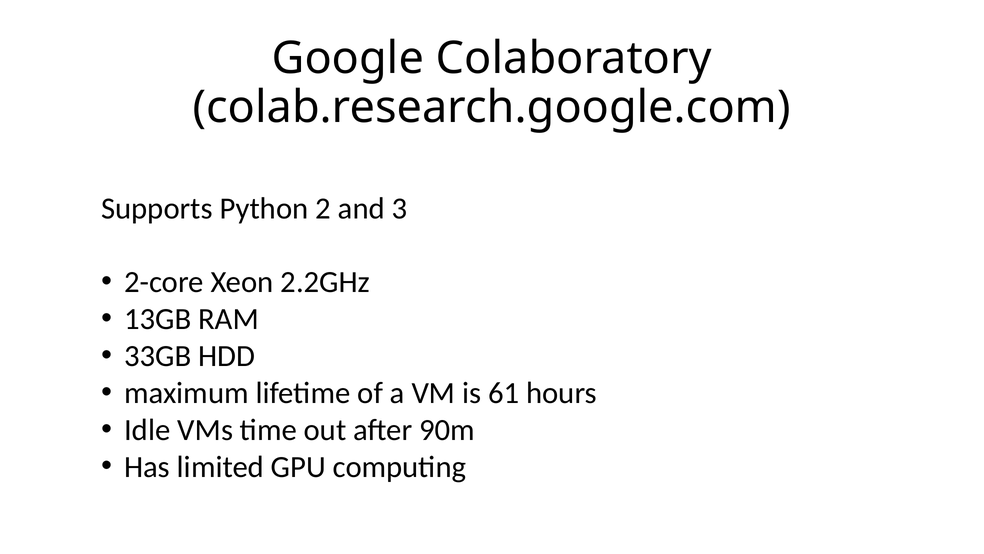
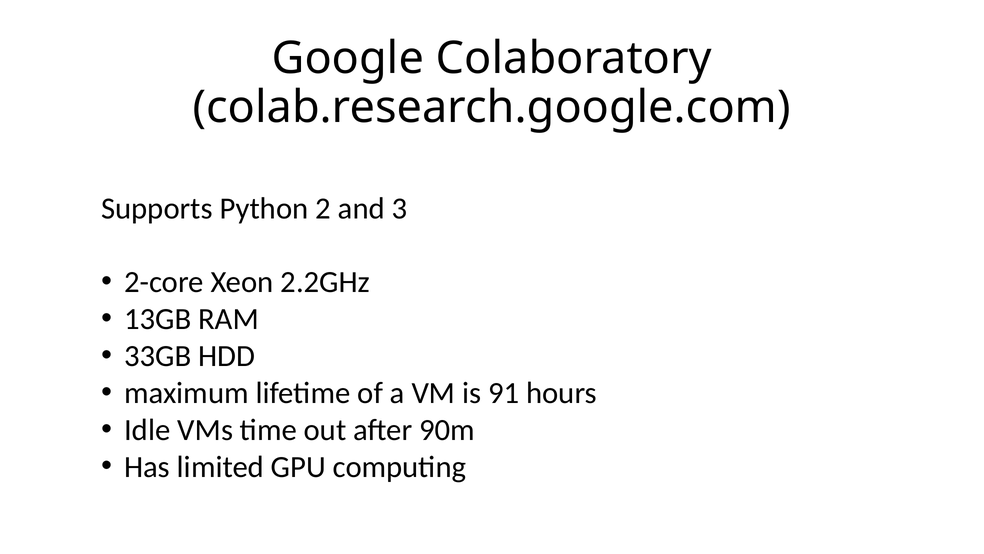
61: 61 -> 91 (504, 393)
